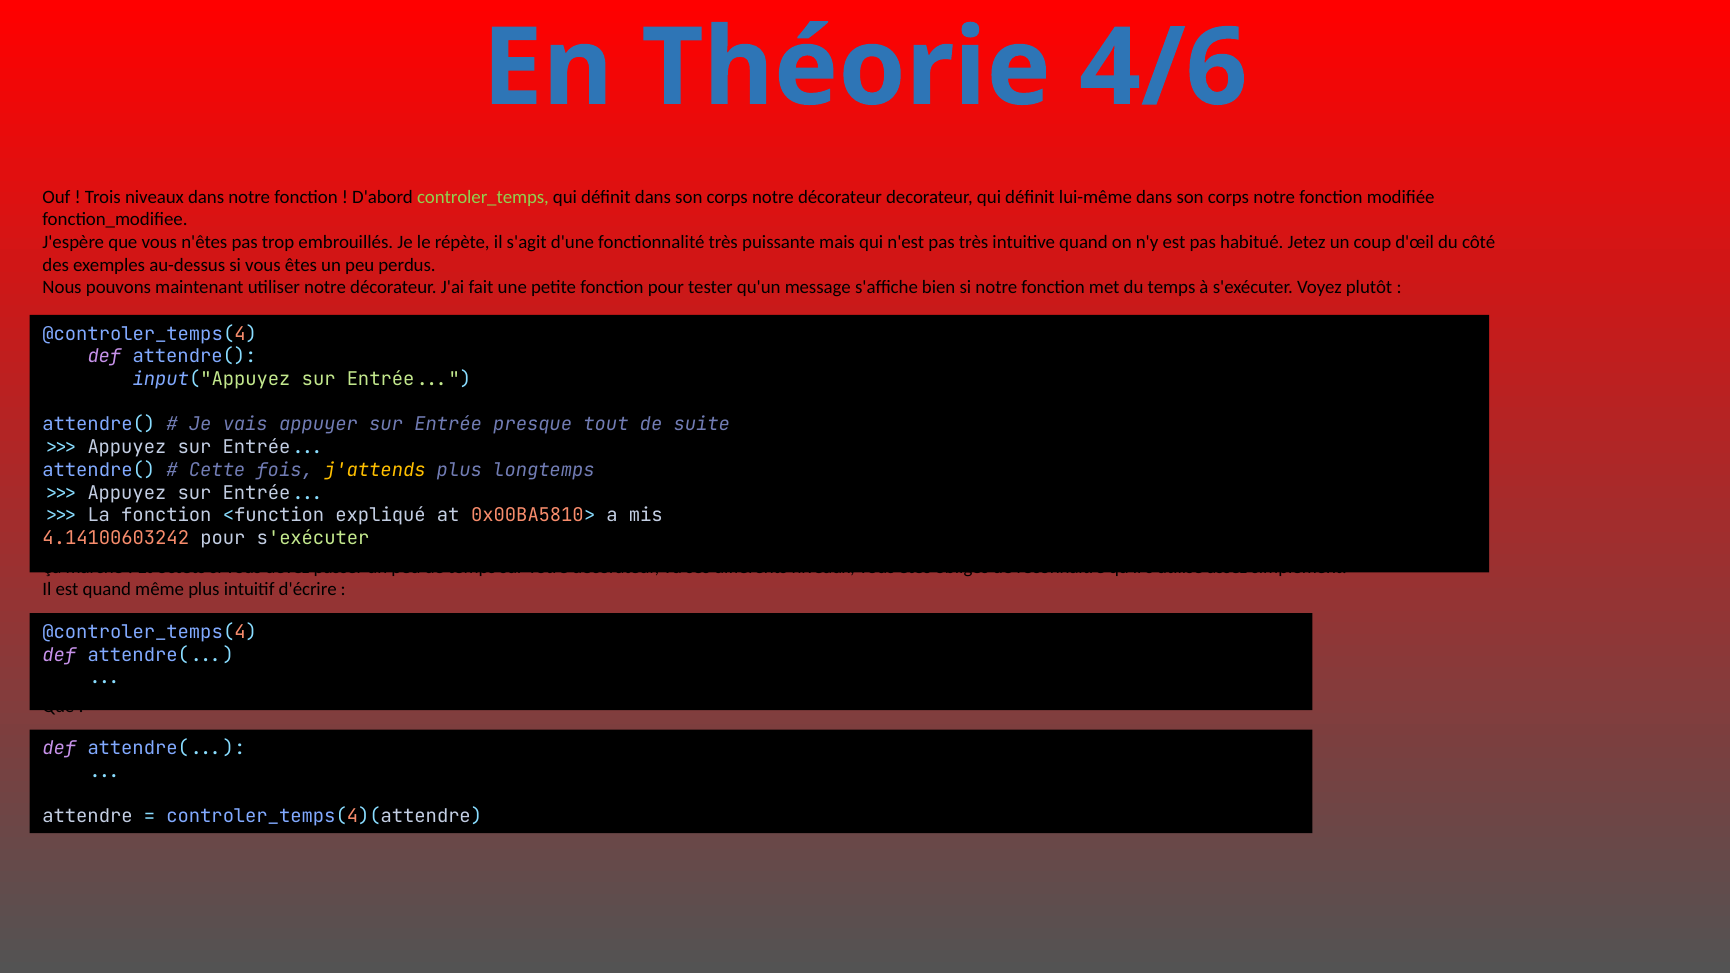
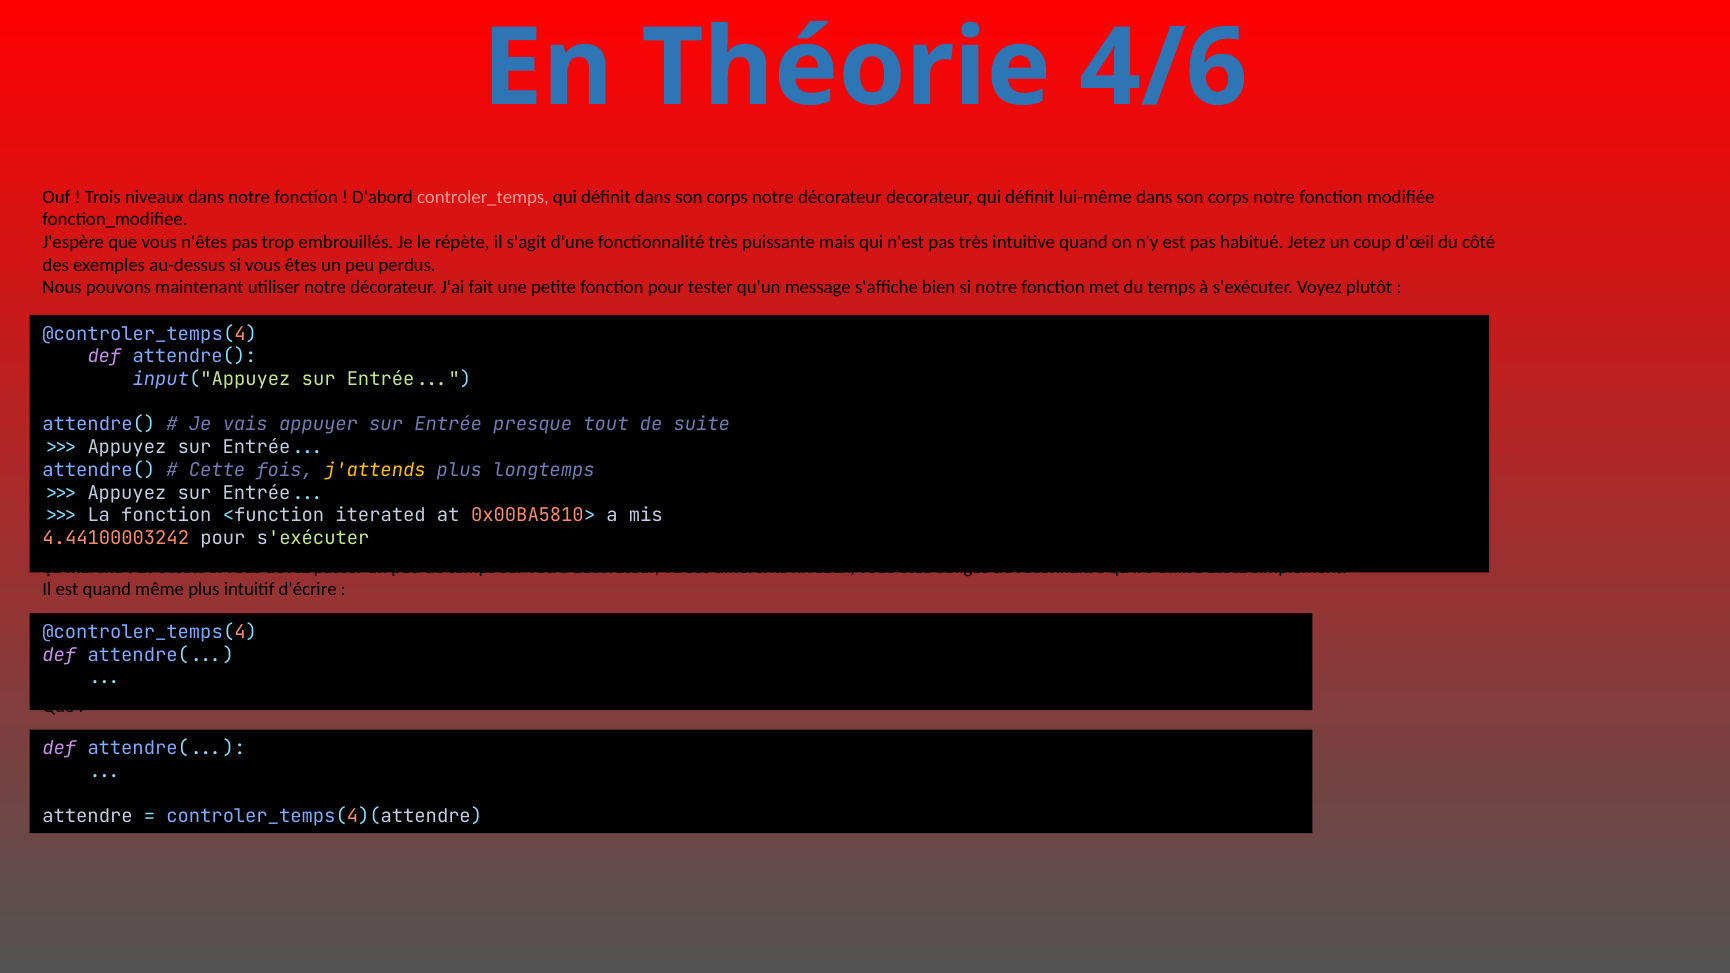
controler_temps colour: light green -> pink (483, 197)
expliqué: expliqué -> iterated (381, 516)
4.14100603242: 4.14100603242 -> 4.44100003242 (116, 538)
